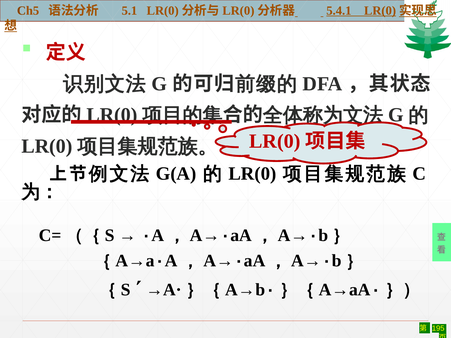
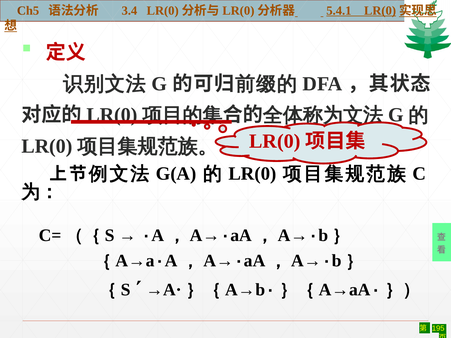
5.1: 5.1 -> 3.4 (129, 11)
